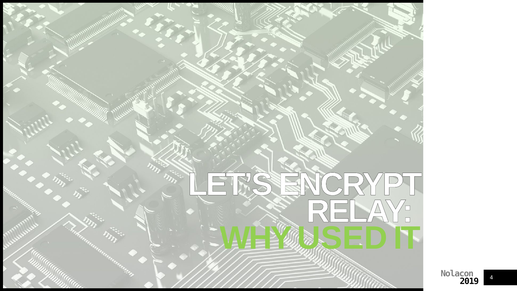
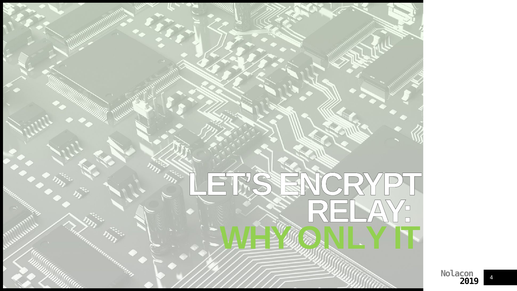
USED: USED -> ONLY (342, 238)
